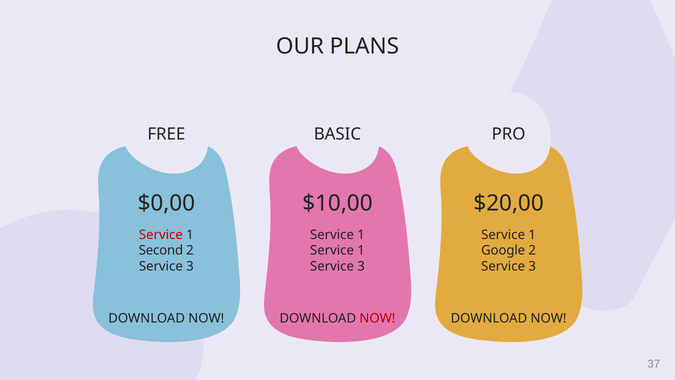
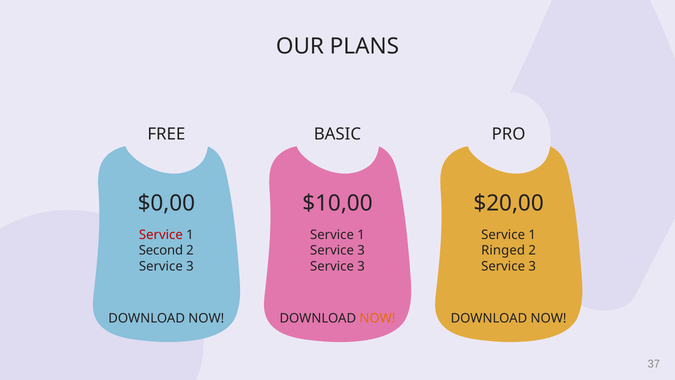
1: 1 -> 3 (361, 250)
Google: Google -> Ringed (503, 250)
NOW colour: red -> orange (377, 318)
